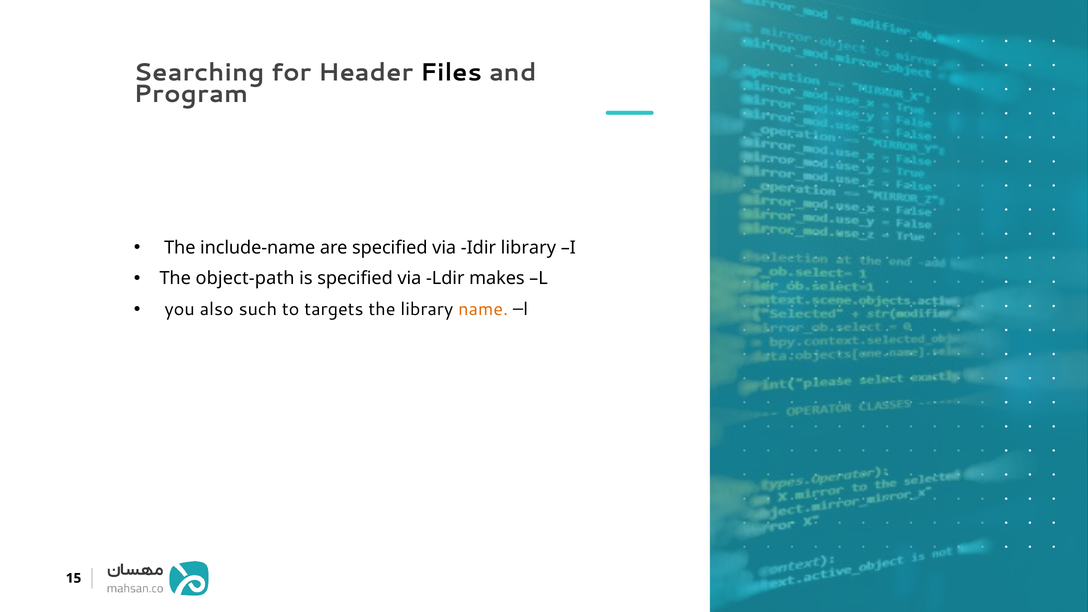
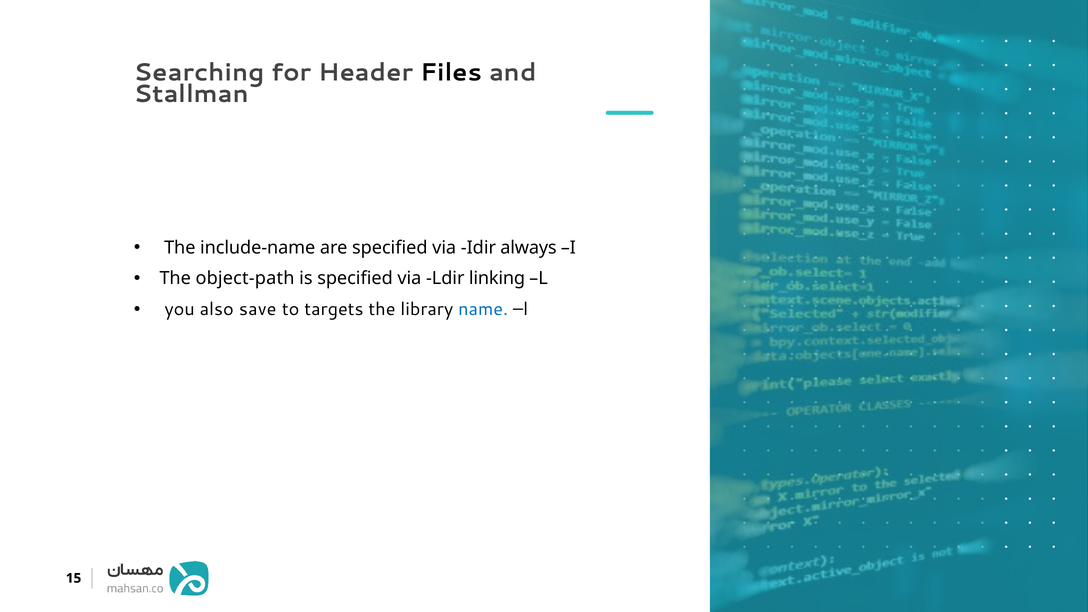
Program: Program -> Stallman (191, 94)
Idir library: library -> always (528, 248)
makes: makes -> linking (497, 278)
such: such -> save (258, 309)
name colour: orange -> blue (483, 309)
